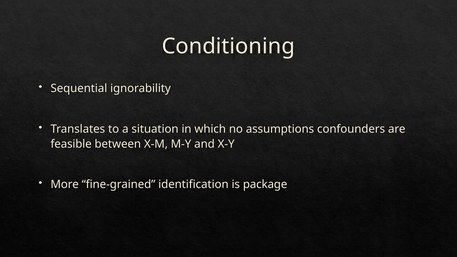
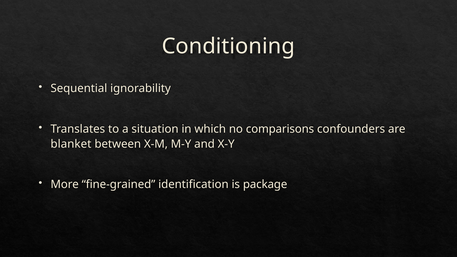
assumptions: assumptions -> comparisons (280, 129)
feasible: feasible -> blanket (71, 144)
